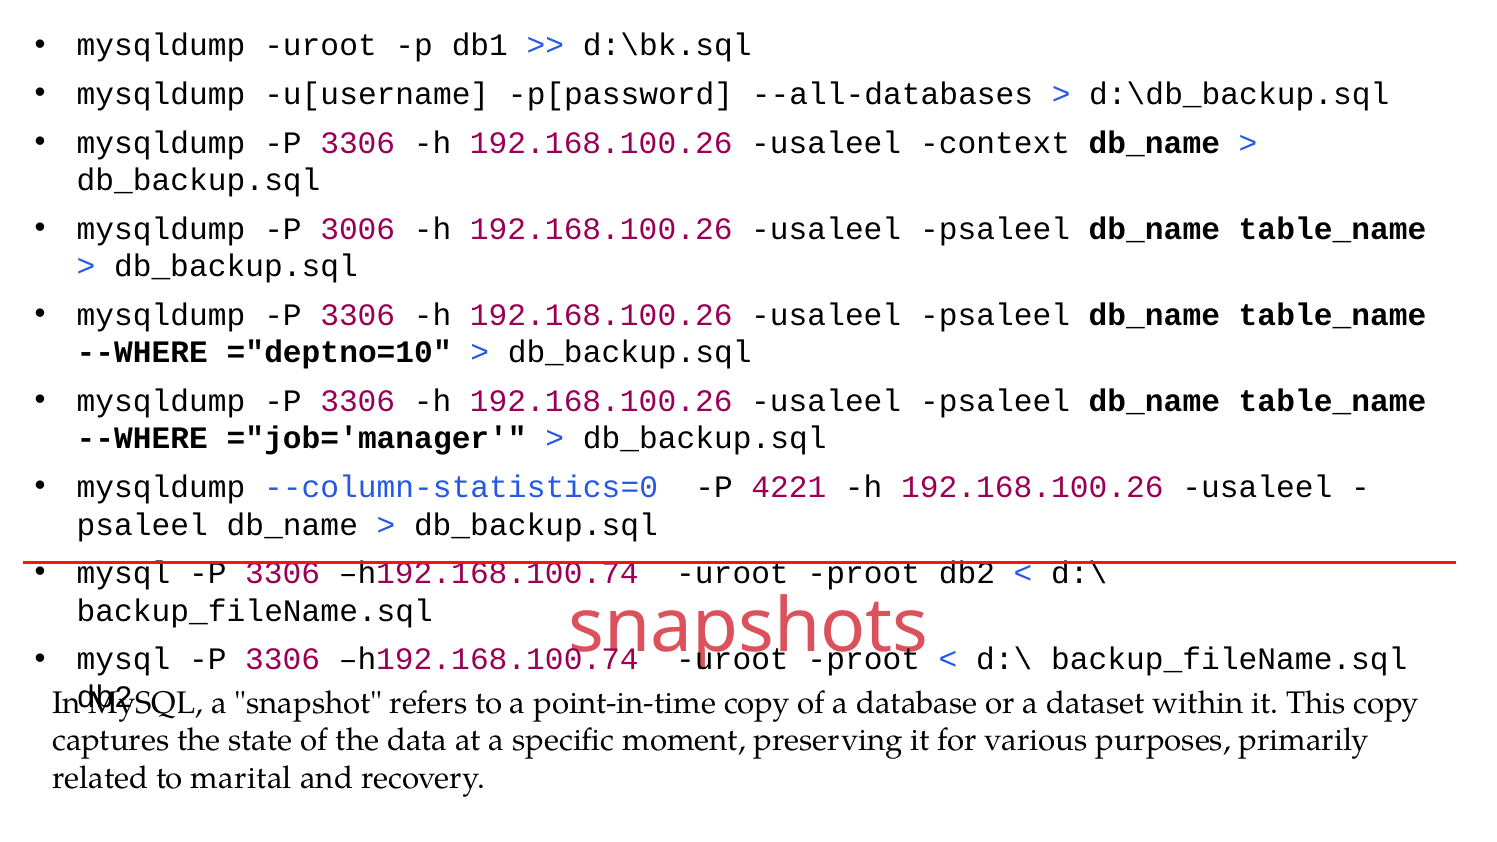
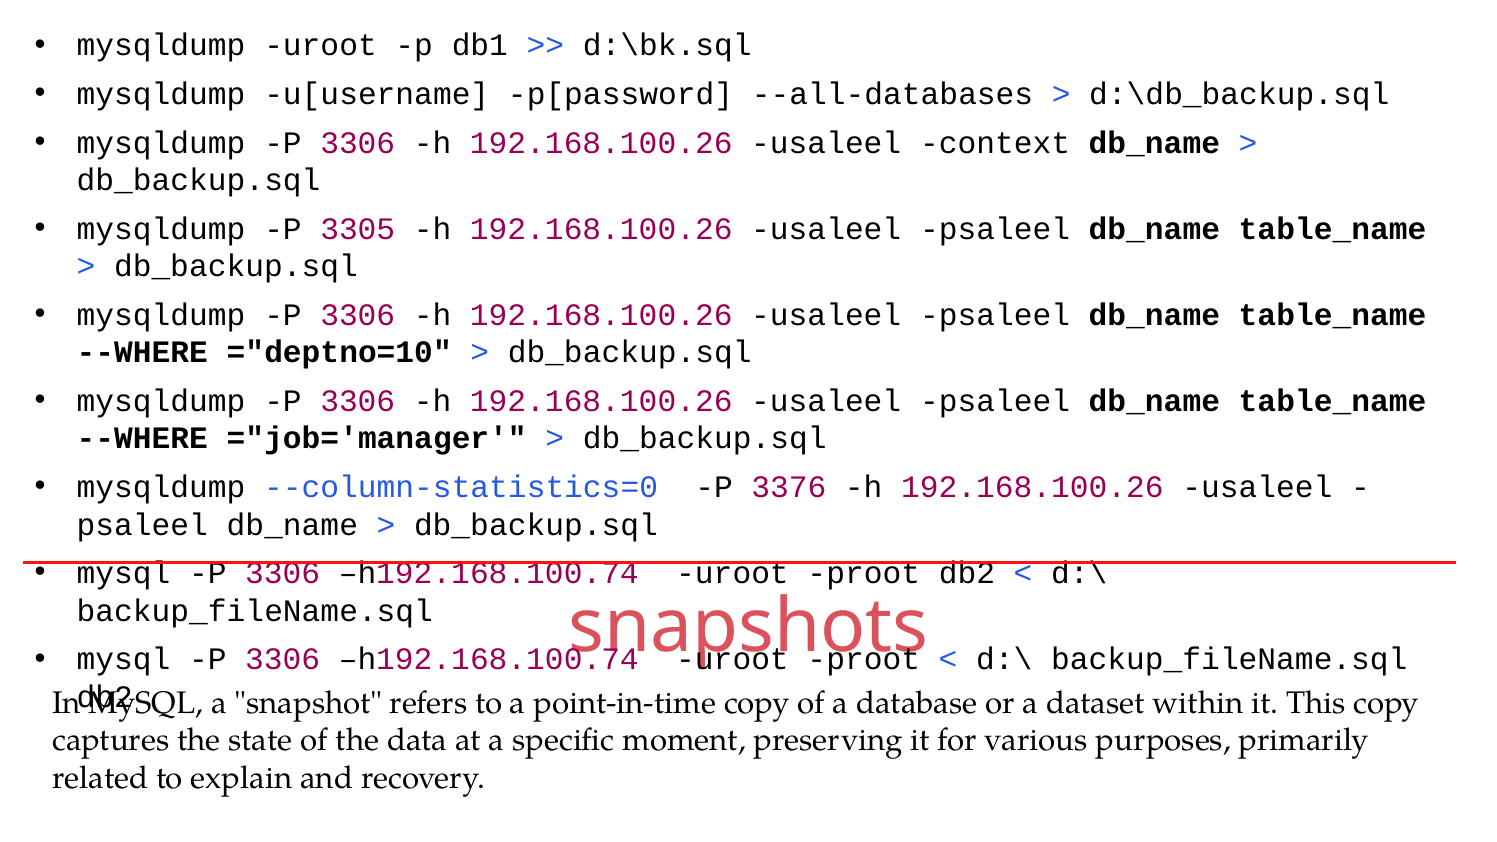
3006: 3006 -> 3305 (358, 229)
4221: 4221 -> 3376 (789, 487)
marital: marital -> explain (242, 778)
